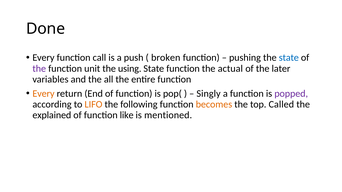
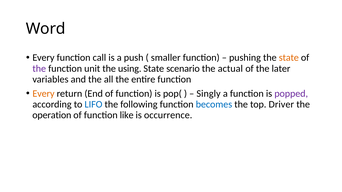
Done: Done -> Word (46, 29)
broken: broken -> smaller (166, 58)
state colour: blue -> orange (289, 58)
State function: function -> scenario (183, 69)
LIFO colour: orange -> blue (93, 104)
becomes colour: orange -> blue (214, 104)
Called: Called -> Driver (281, 104)
explained: explained -> operation (52, 115)
mentioned: mentioned -> occurrence (168, 115)
